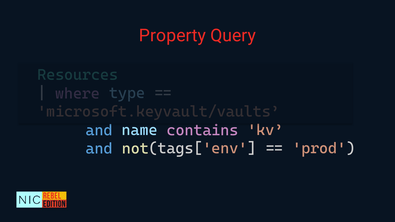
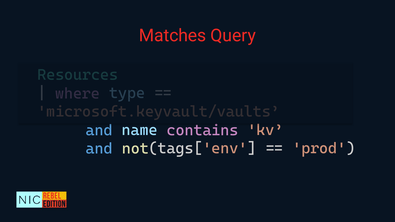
Property: Property -> Matches (173, 36)
